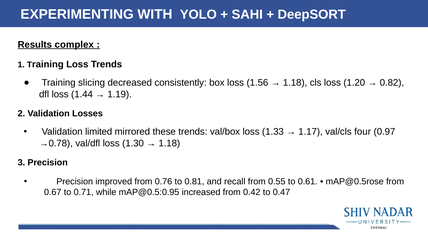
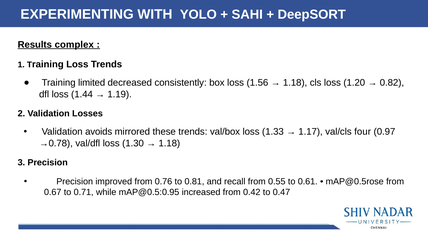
slicing: slicing -> limited (92, 83)
limited: limited -> avoids (99, 132)
